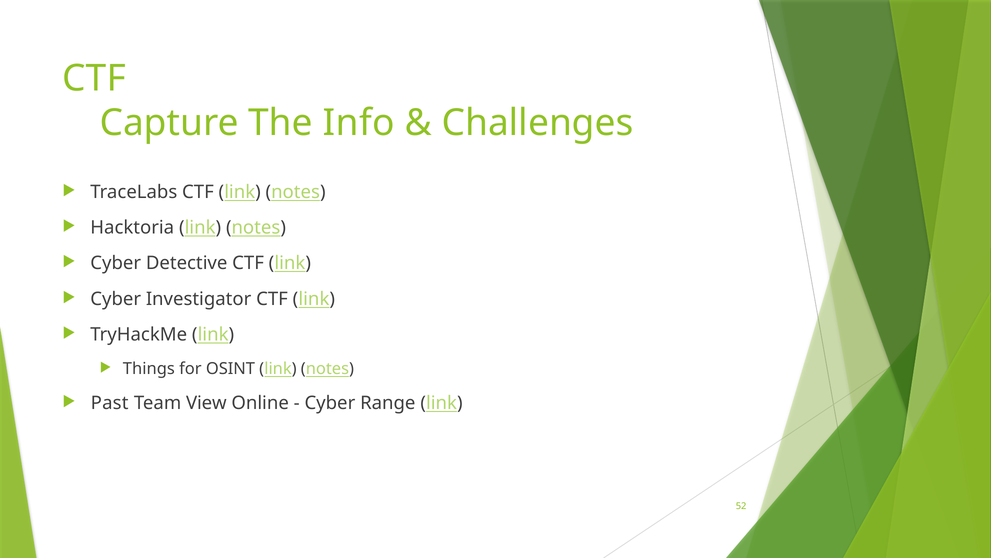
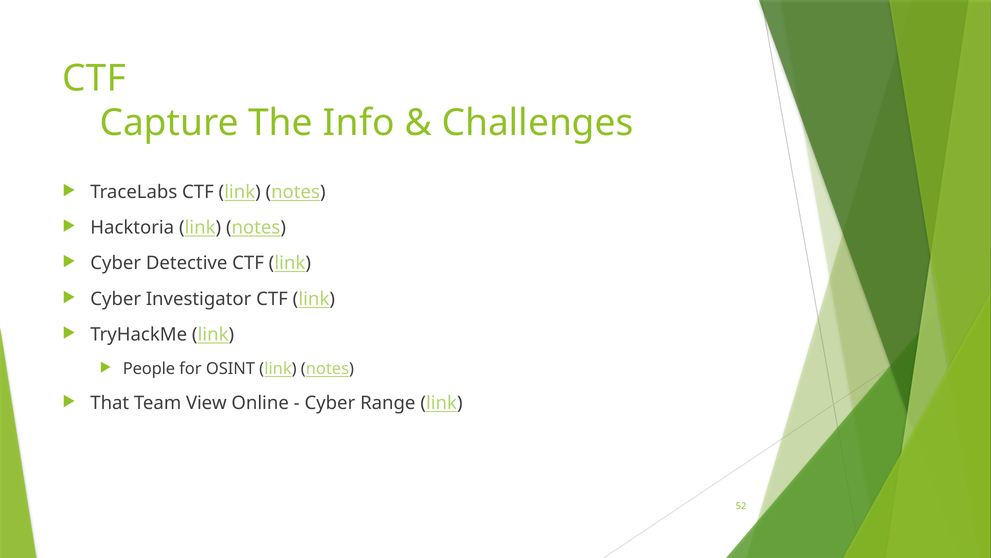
Things: Things -> People (149, 368)
Past: Past -> That (110, 403)
